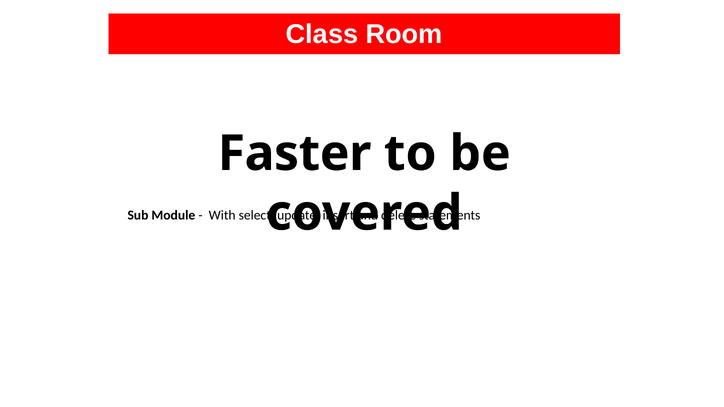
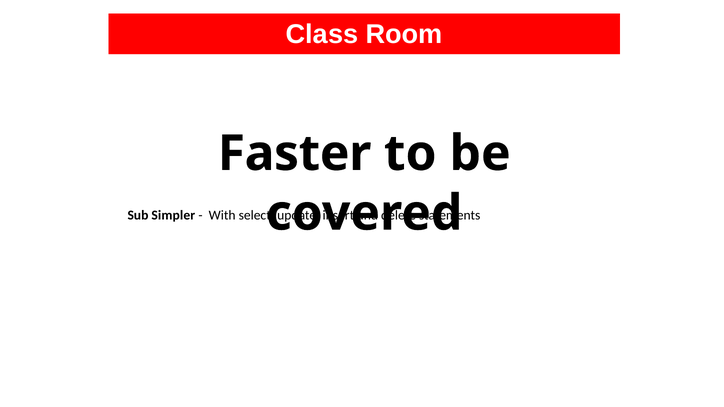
Module: Module -> Simpler (173, 215)
